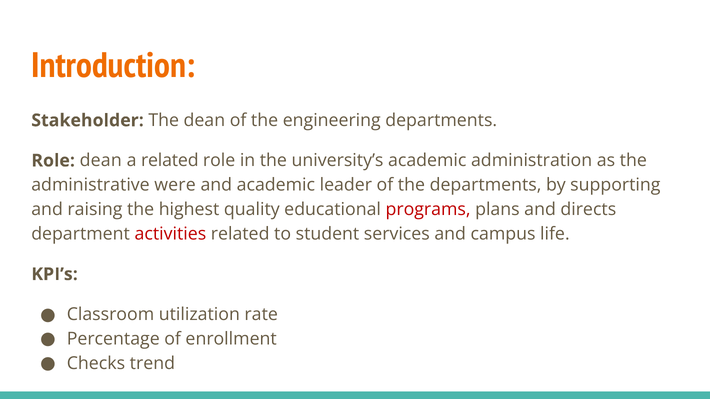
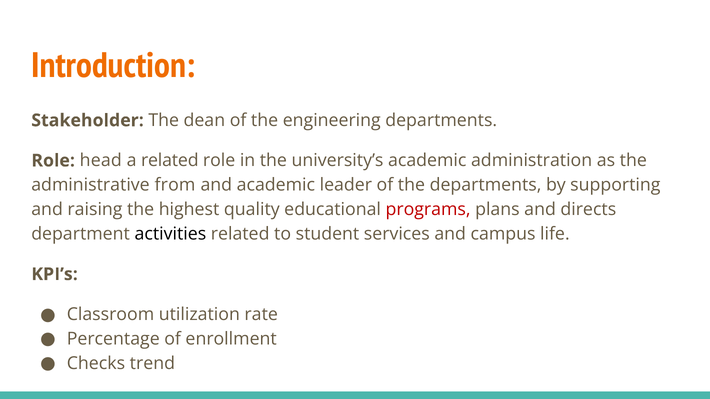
Role dean: dean -> head (101, 161)
were: were -> from (175, 185)
activities colour: red -> black (170, 234)
